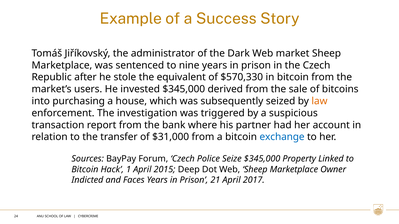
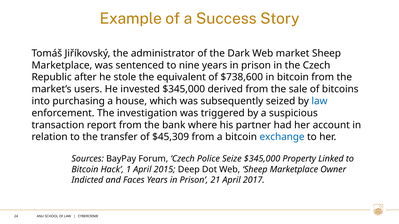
$570,330: $570,330 -> $738,600 (242, 77)
law colour: orange -> blue (319, 101)
$31,000: $31,000 -> $45,309 (171, 137)
